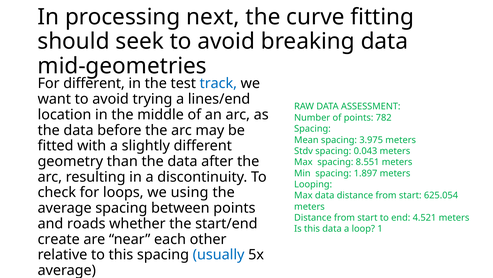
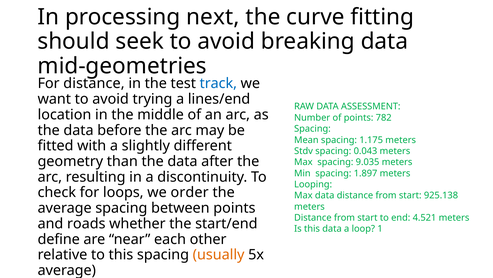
For different: different -> distance (94, 83)
3.975: 3.975 -> 1.175 (371, 140)
8.551: 8.551 -> 9.035 (368, 162)
using: using -> order (190, 192)
625.054: 625.054 -> 925.138 (441, 195)
create: create -> define (59, 239)
usually colour: blue -> orange (219, 254)
